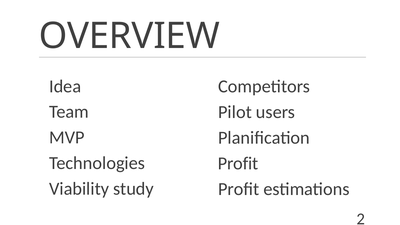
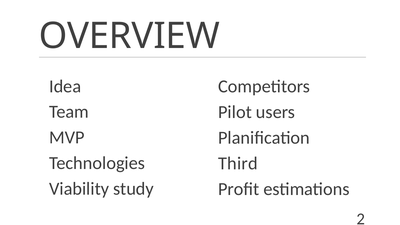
Profit: Profit -> Third (238, 163)
